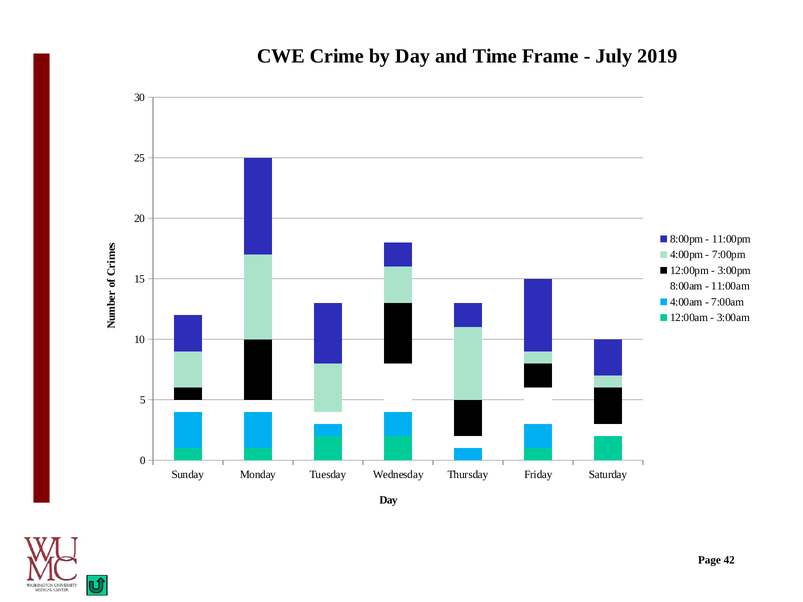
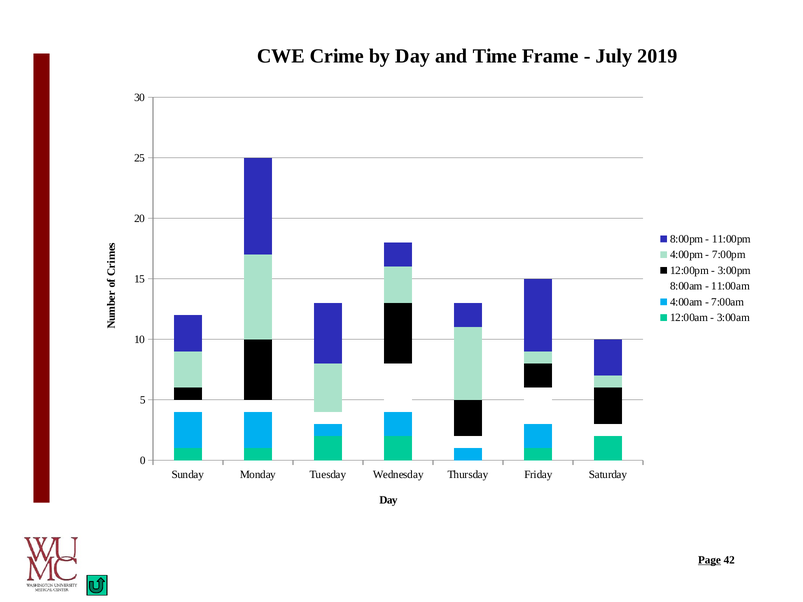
Page underline: none -> present (709, 560)
